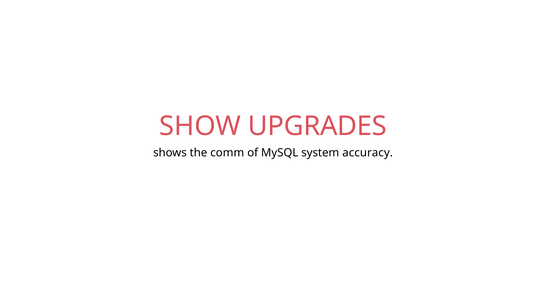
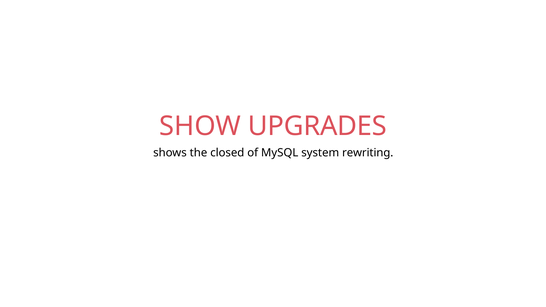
comm: comm -> closed (227, 153)
accuracy: accuracy -> rewriting (368, 153)
